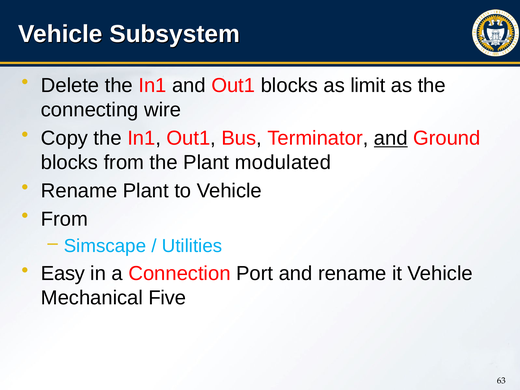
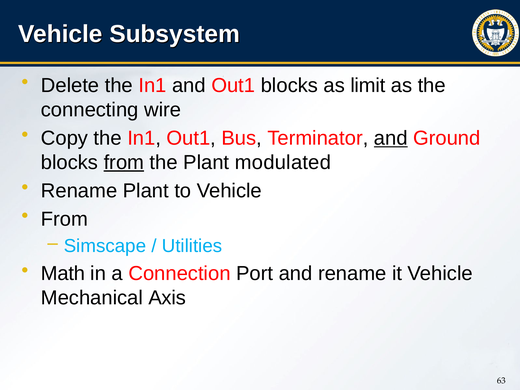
from underline: none -> present (124, 162)
Easy: Easy -> Math (63, 274)
Five: Five -> Axis (167, 298)
